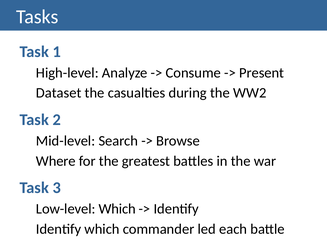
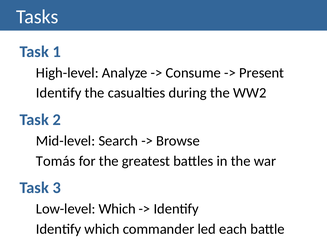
Dataset: Dataset -> Identify (59, 93)
Where: Where -> Tomás (56, 161)
